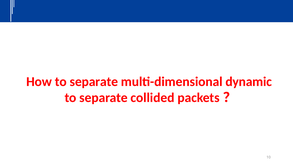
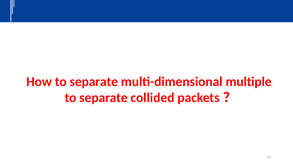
dynamic: dynamic -> multiple (249, 81)
